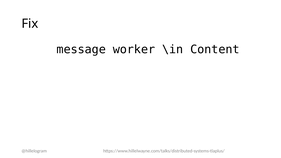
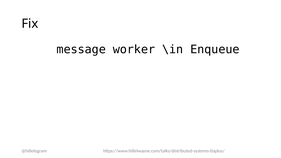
Content: Content -> Enqueue (215, 49)
